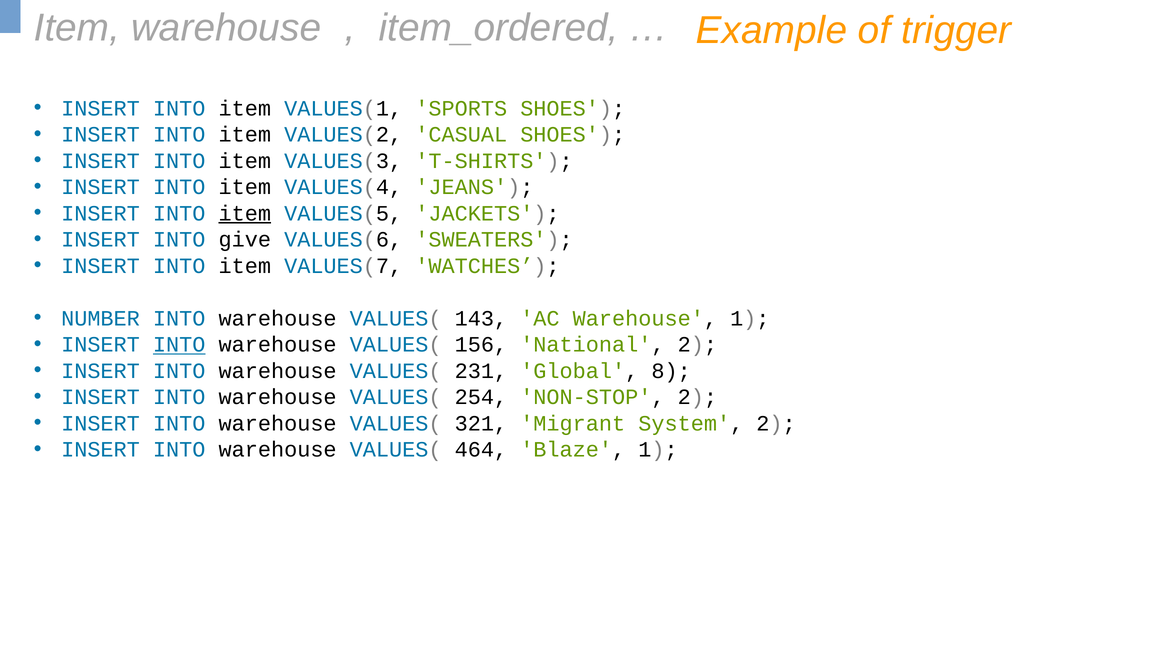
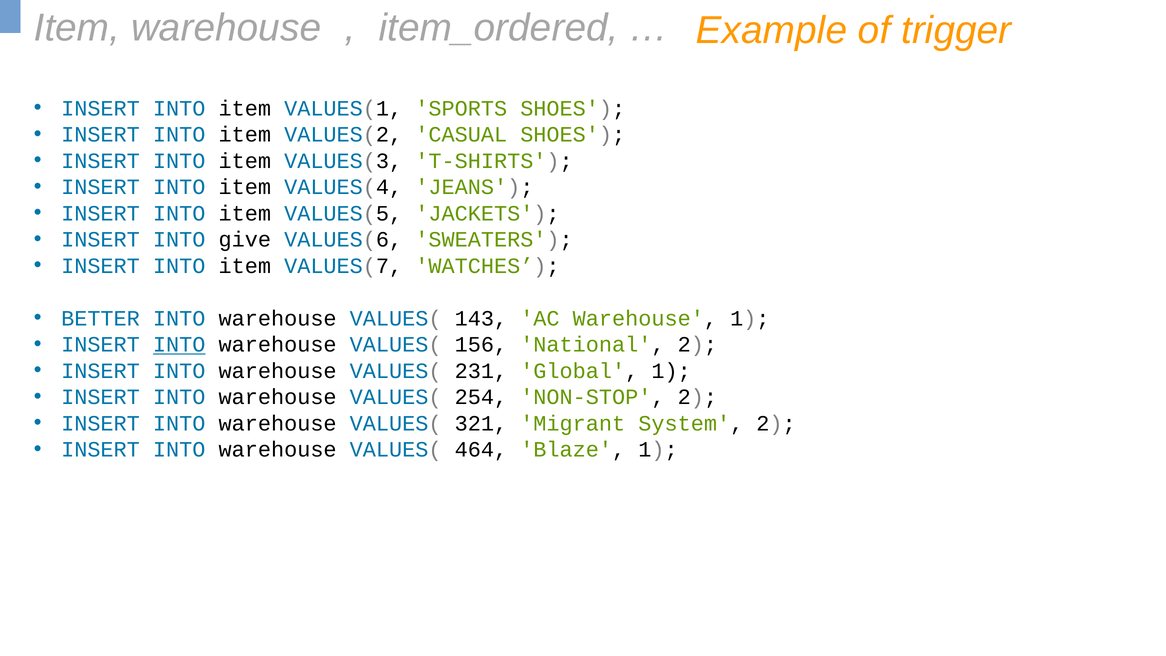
item underline: present -> none (245, 213)
NUMBER: NUMBER -> BETTER (100, 318)
Global 8: 8 -> 1 (671, 371)
